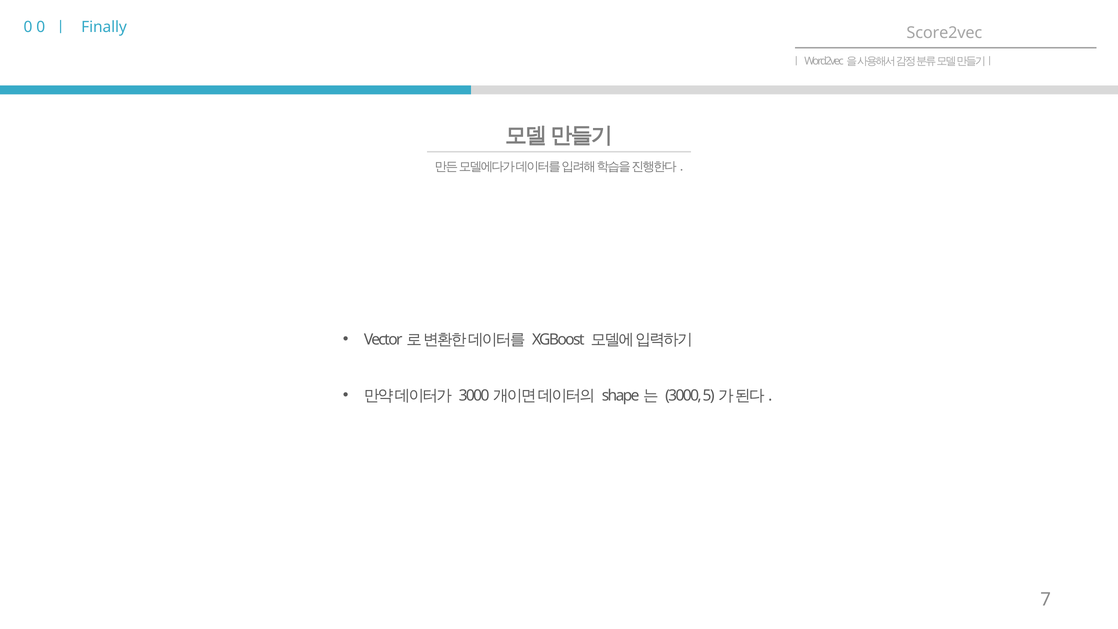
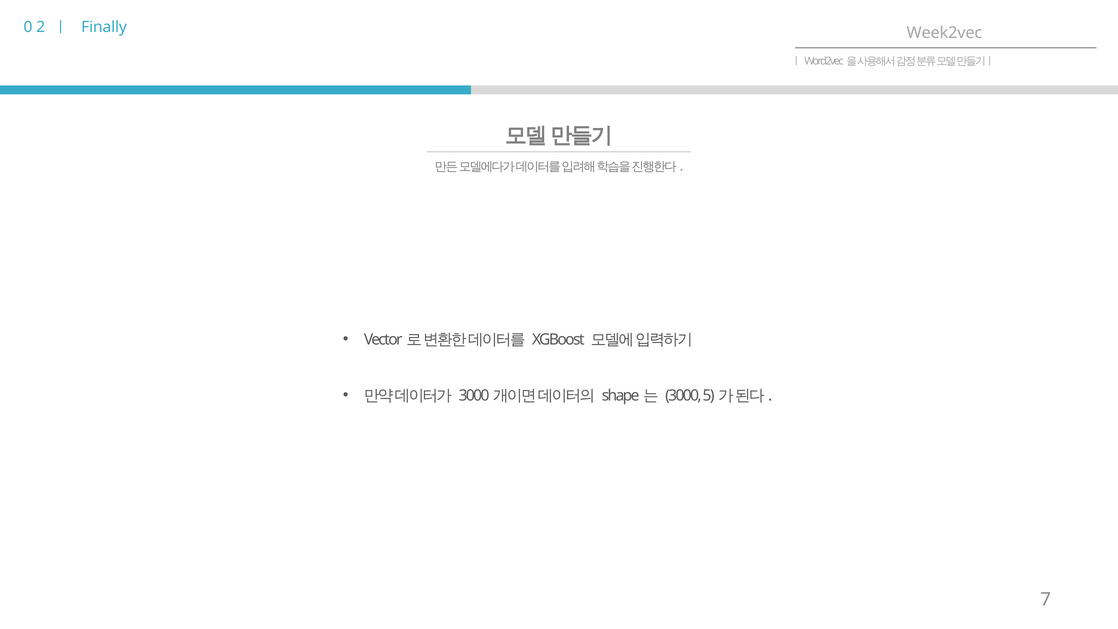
0 0: 0 -> 2 (41, 27)
Score2vec: Score2vec -> Week2vec (944, 33)
